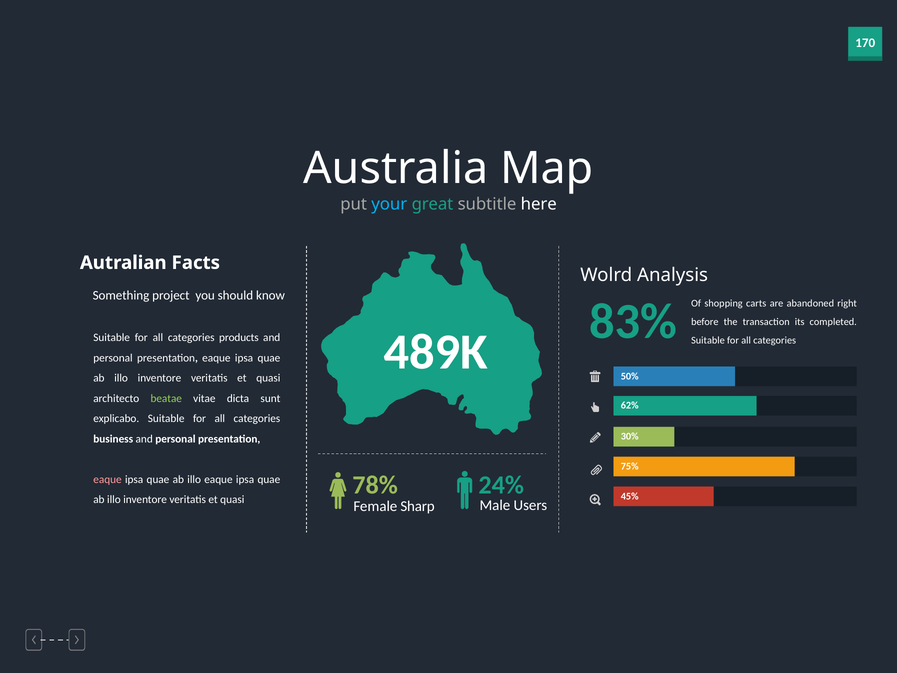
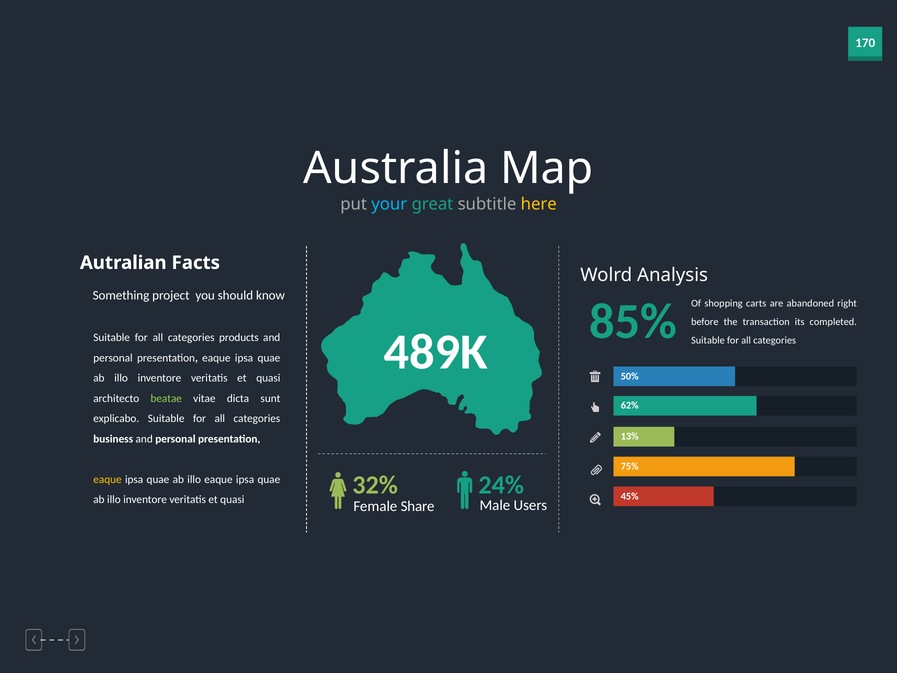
here colour: white -> yellow (539, 204)
83%: 83% -> 85% (633, 321)
30%: 30% -> 13% (630, 436)
78%: 78% -> 32% (375, 485)
eaque colour: pink -> yellow (108, 479)
Sharp: Sharp -> Share (418, 506)
